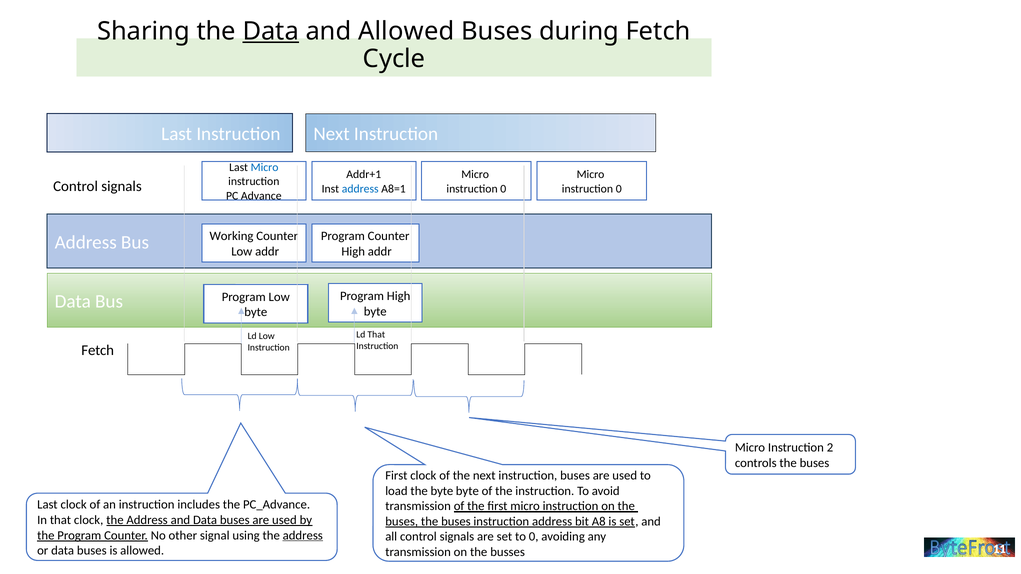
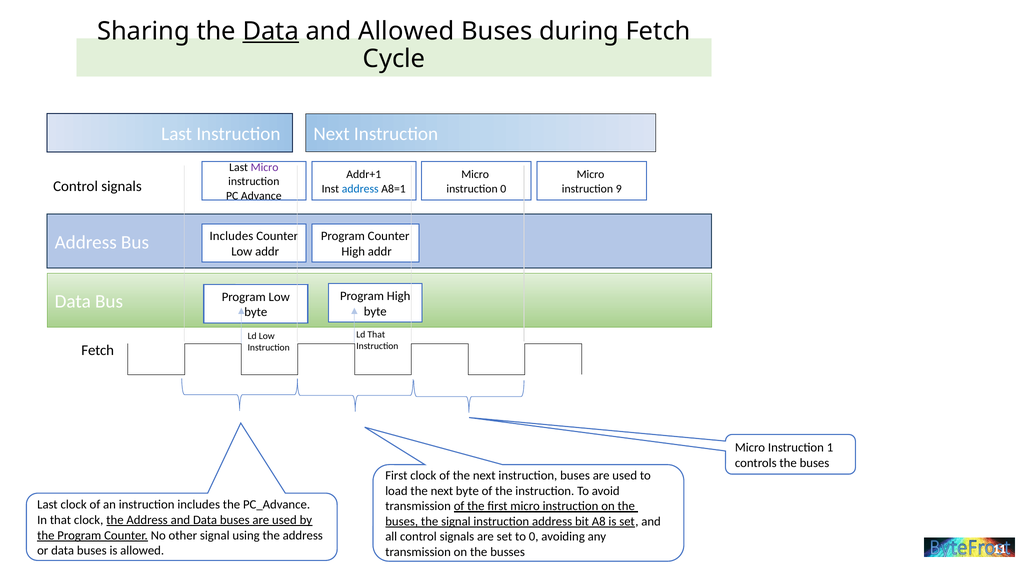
Micro colour: blue -> purple (265, 168)
0: 0 -> 9 (619, 189)
Working: Working -> Includes (231, 236)
2: 2 -> 1 (830, 448)
load the byte: byte -> next (442, 491)
buses the buses: buses -> signal (456, 522)
address underline: present -> none (303, 536)
